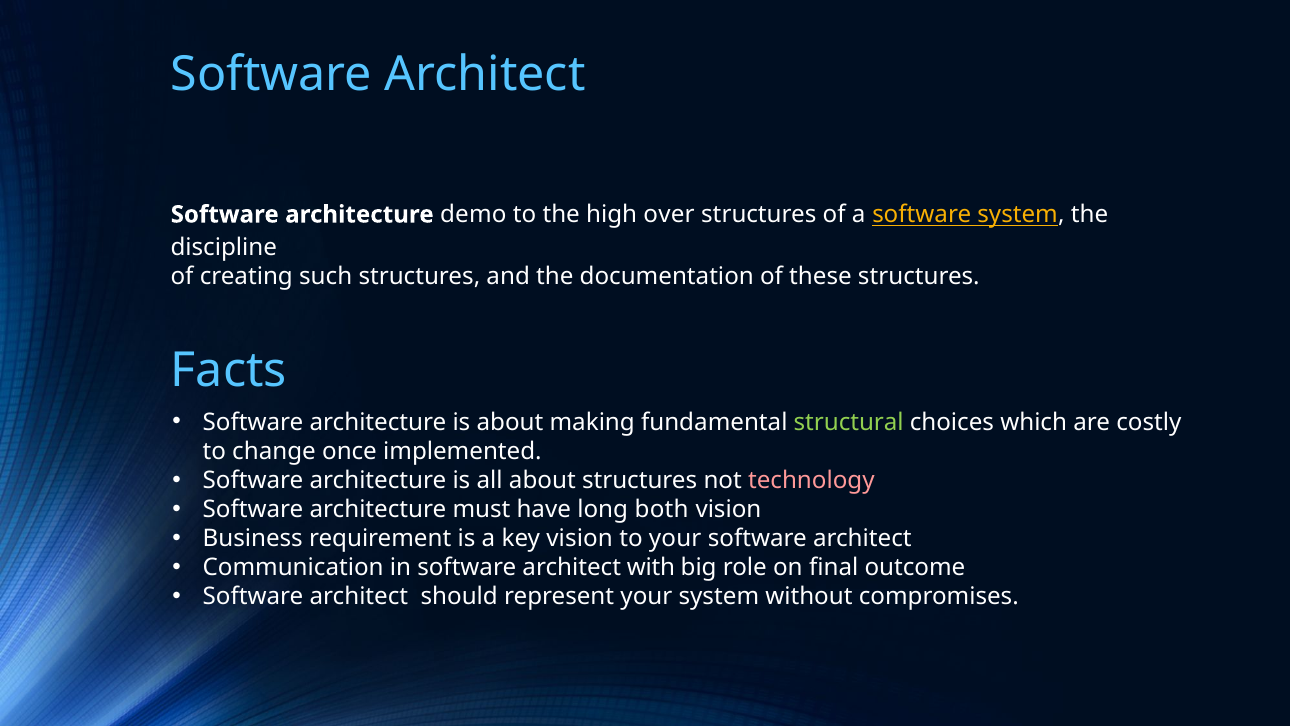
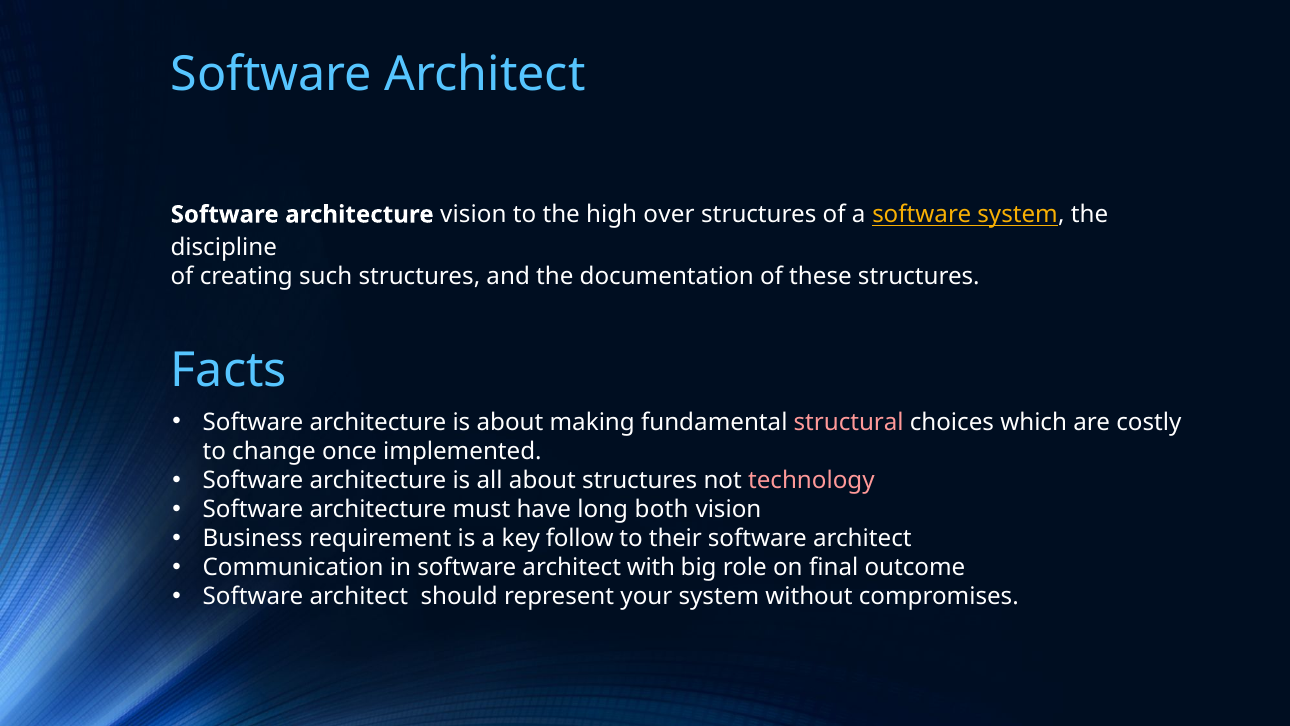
architecture demo: demo -> vision (473, 214)
structural colour: light green -> pink (849, 422)
key vision: vision -> follow (580, 538)
to your: your -> their (675, 538)
